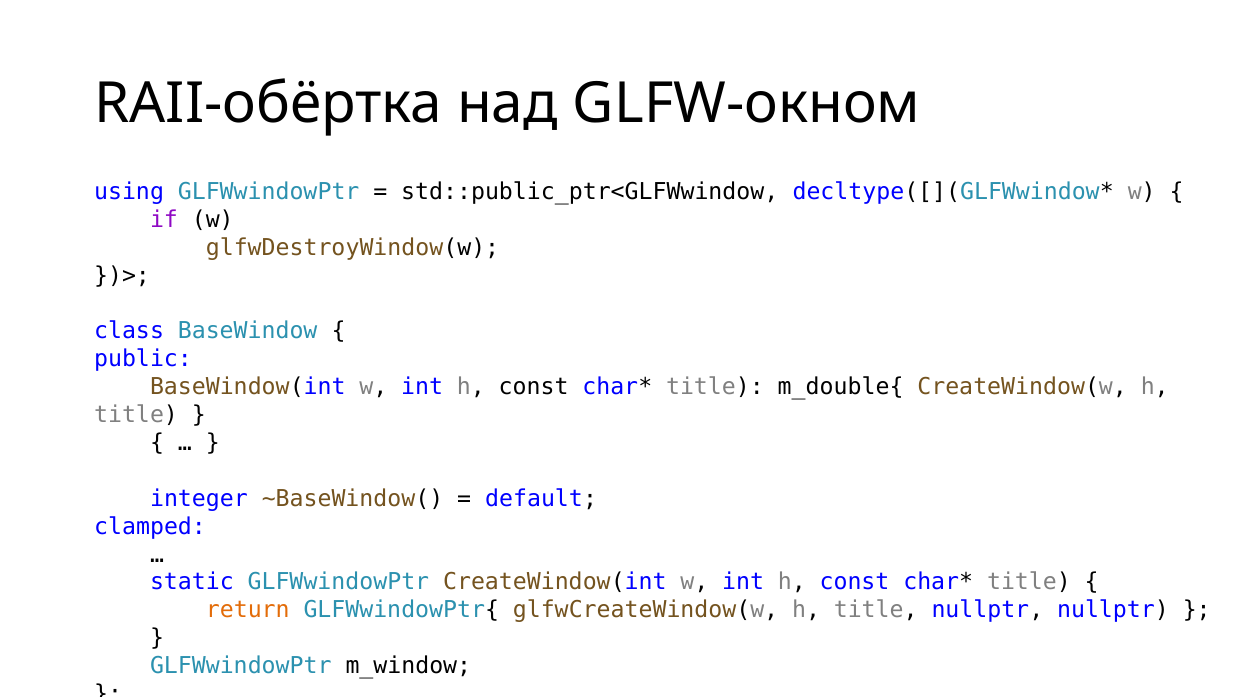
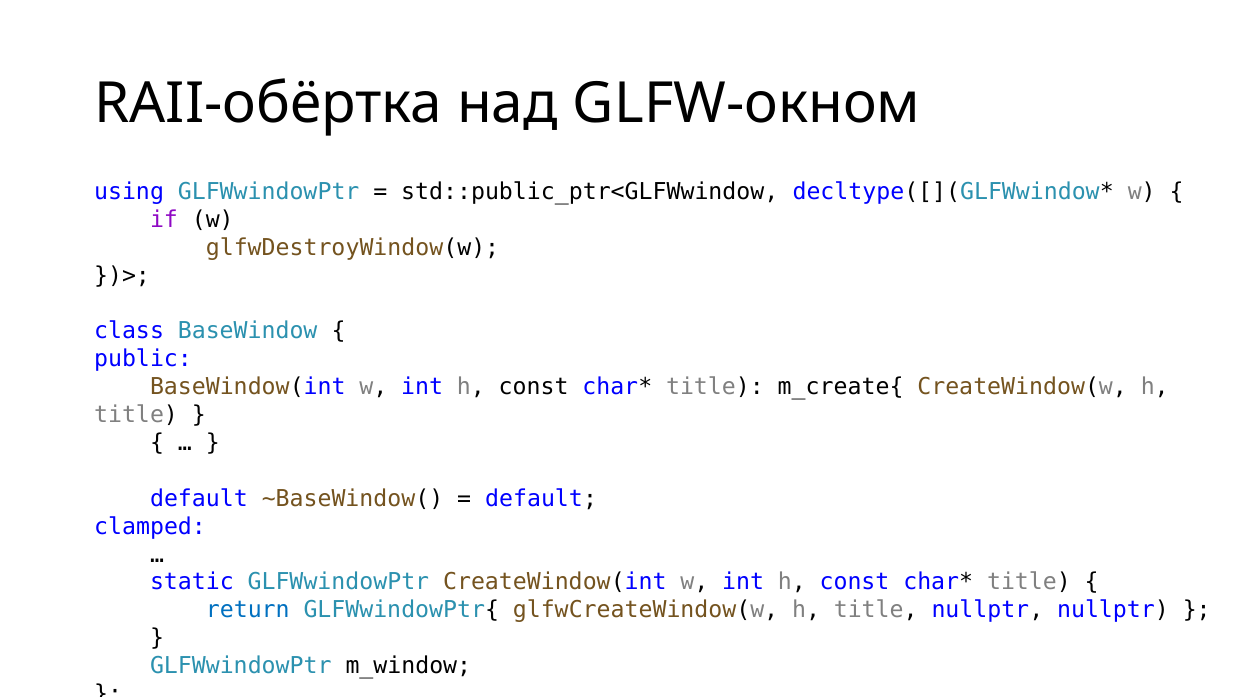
m_double{: m_double{ -> m_create{ (841, 387)
integer: integer -> default (199, 498)
return colour: orange -> blue (248, 610)
